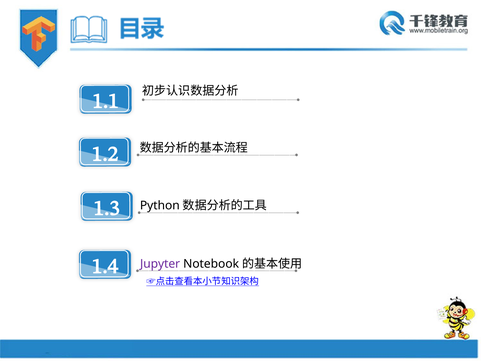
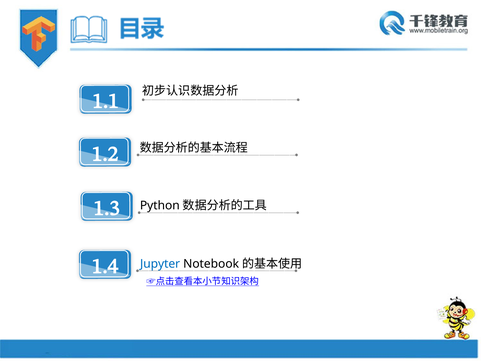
Jupyter colour: purple -> blue (160, 264)
